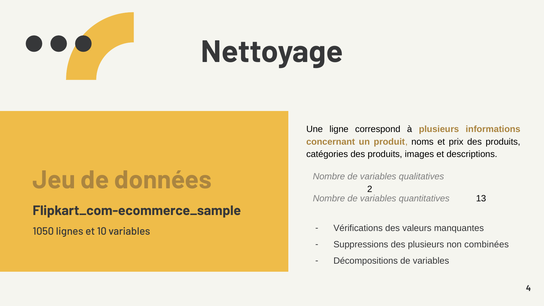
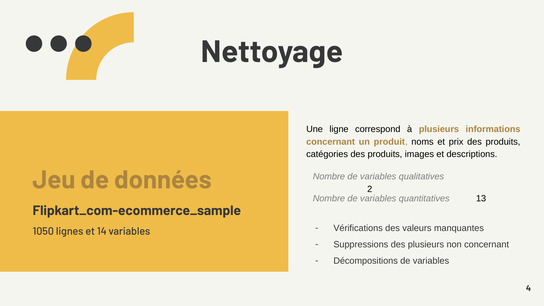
10: 10 -> 14 (102, 231)
non combinées: combinées -> concernant (487, 245)
